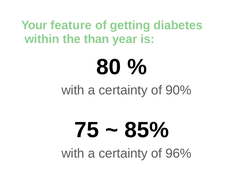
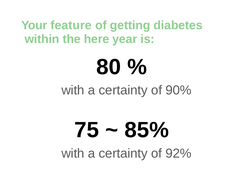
than: than -> here (97, 39)
96%: 96% -> 92% (179, 154)
